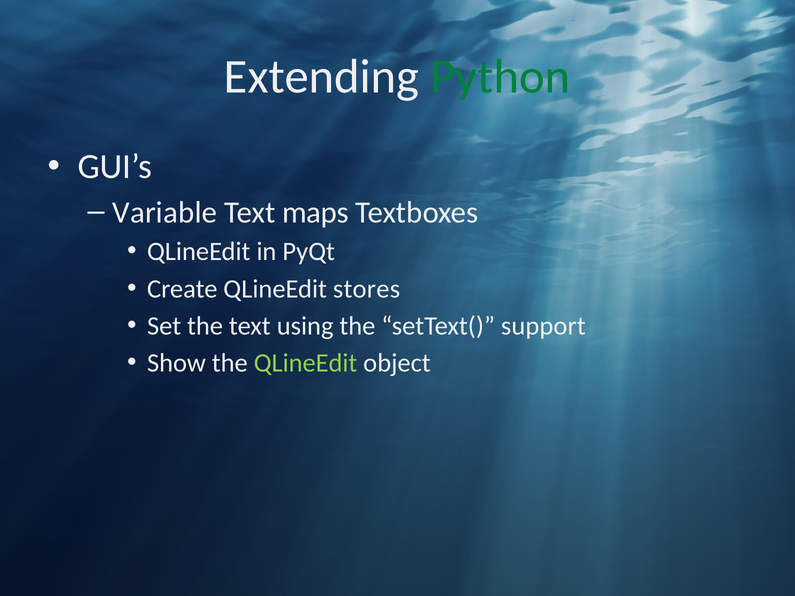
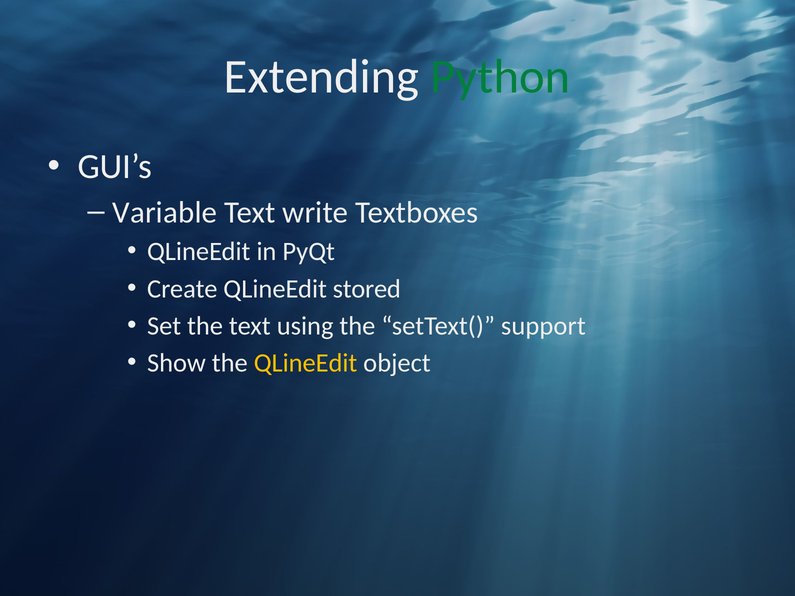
maps: maps -> write (315, 212)
stores: stores -> stored (367, 289)
QLineEdit colour: light green -> yellow (306, 363)
